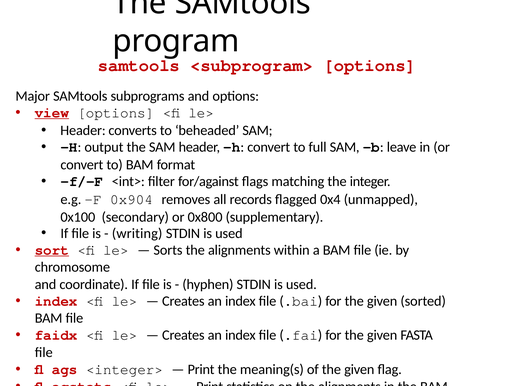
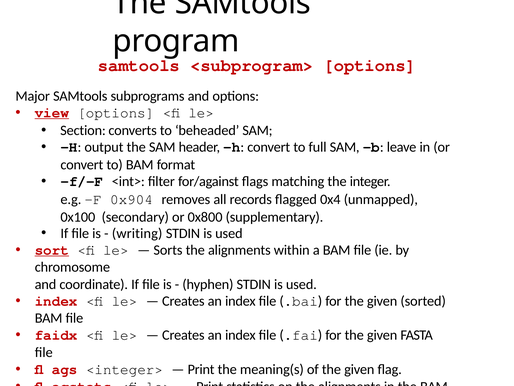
Header: Header -> Section (83, 130)
